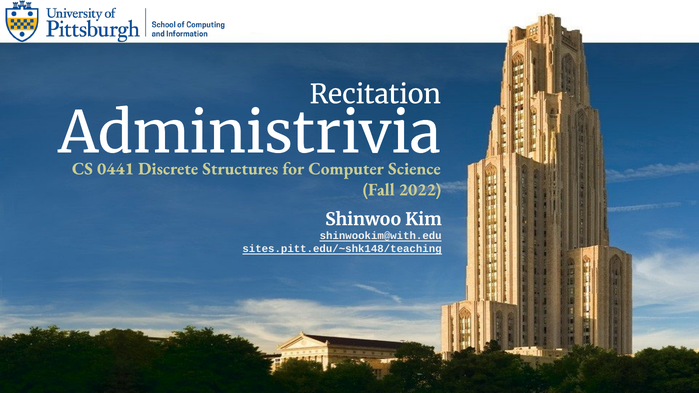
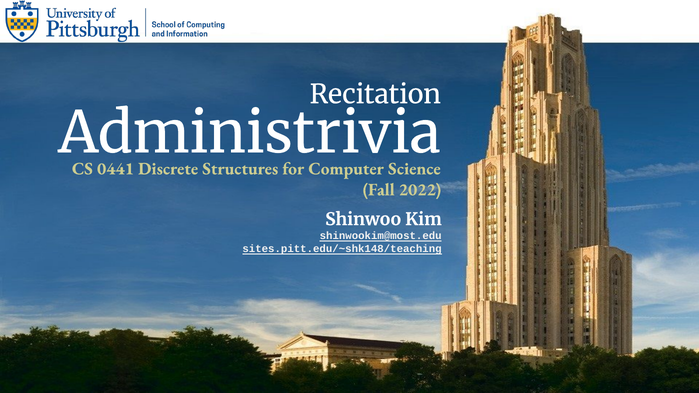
shinwookim@with.edu: shinwookim@with.edu -> shinwookim@most.edu (381, 236)
